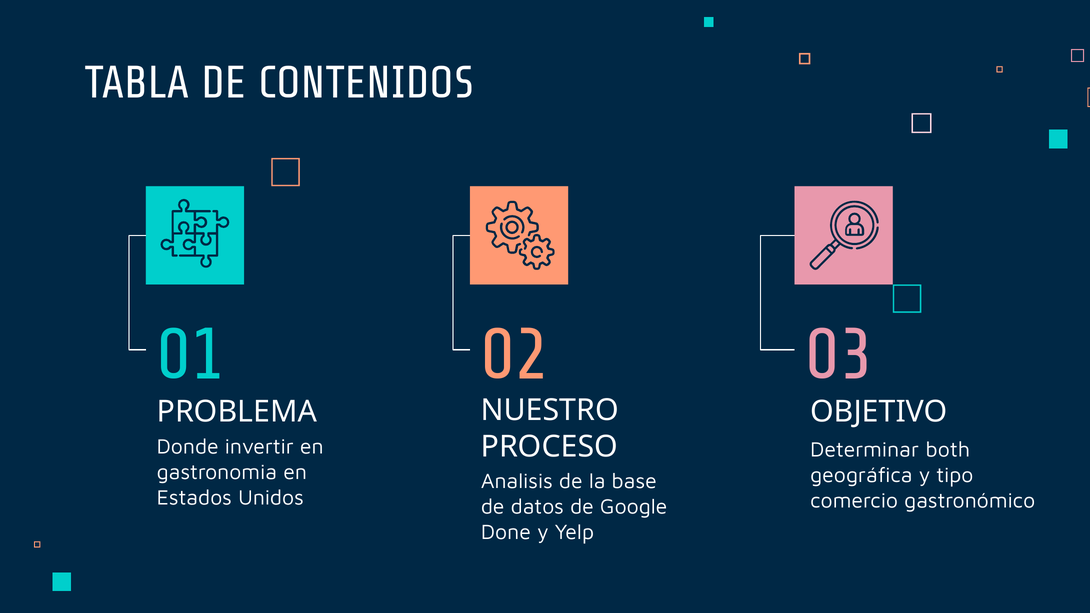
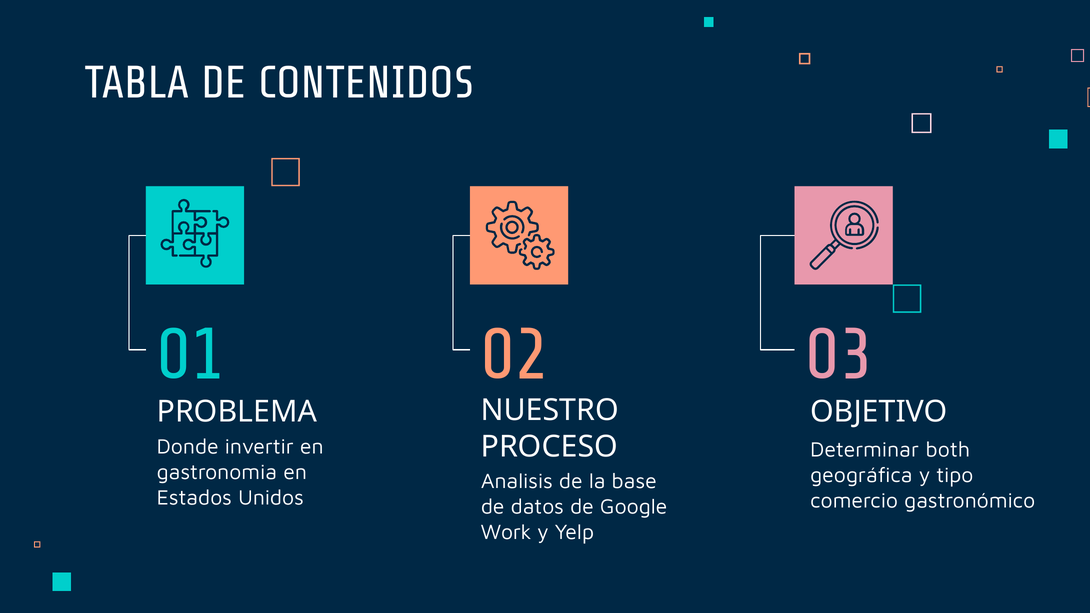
Done: Done -> Work (506, 533)
